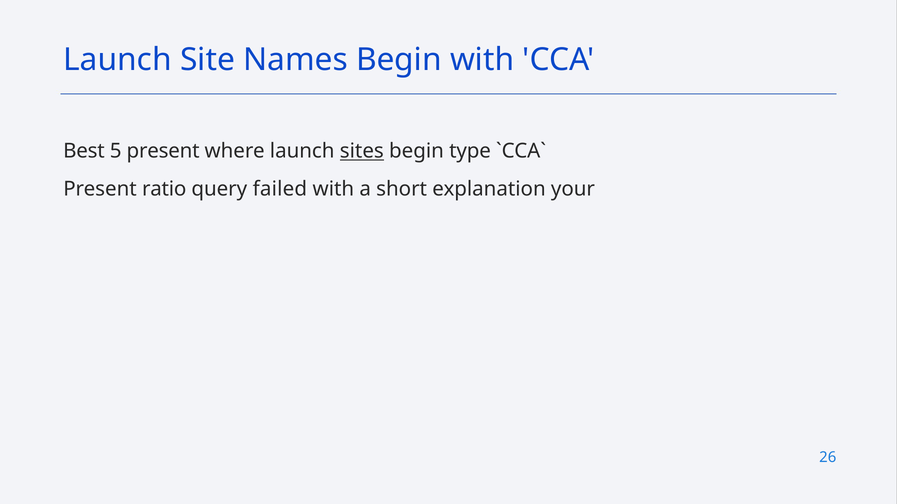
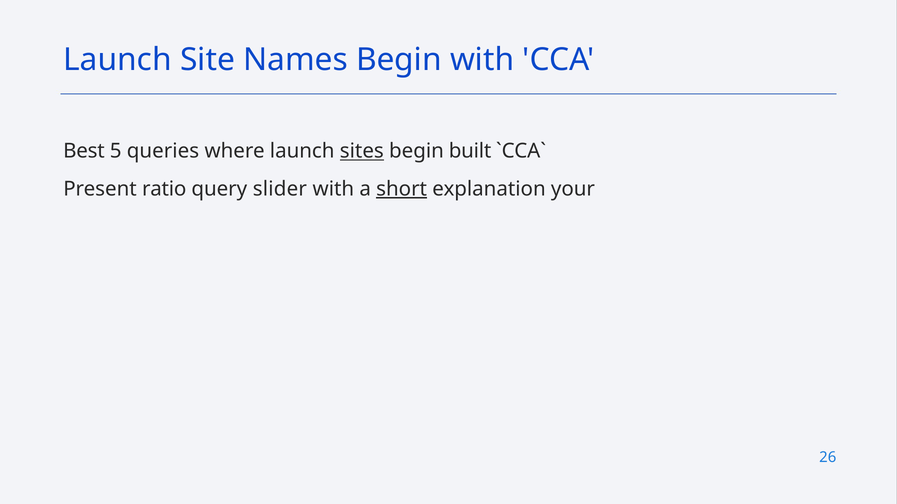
5 present: present -> queries (163, 151)
type: type -> built (470, 151)
failed: failed -> slider (280, 189)
short underline: none -> present (402, 189)
